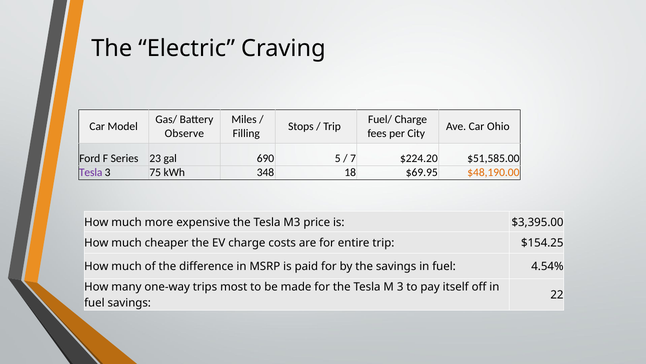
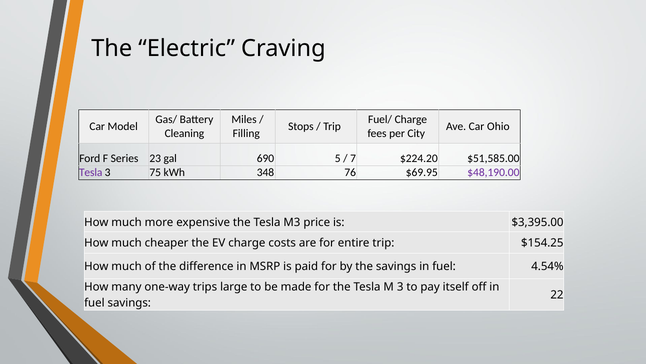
Observe: Observe -> Cleaning (184, 133)
18: 18 -> 76 (350, 172)
$48,190.00 colour: orange -> purple (493, 172)
most: most -> large (234, 287)
